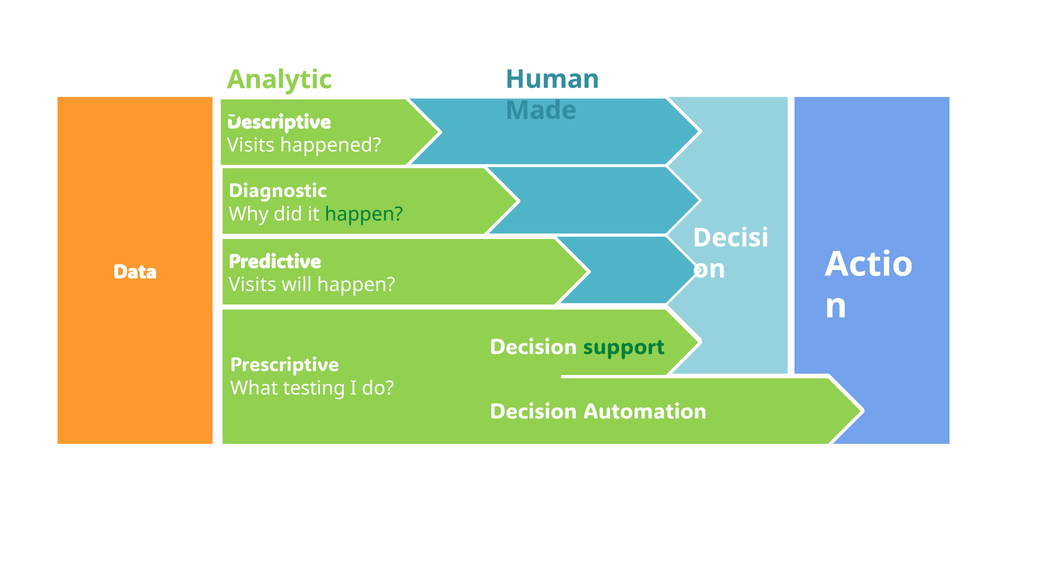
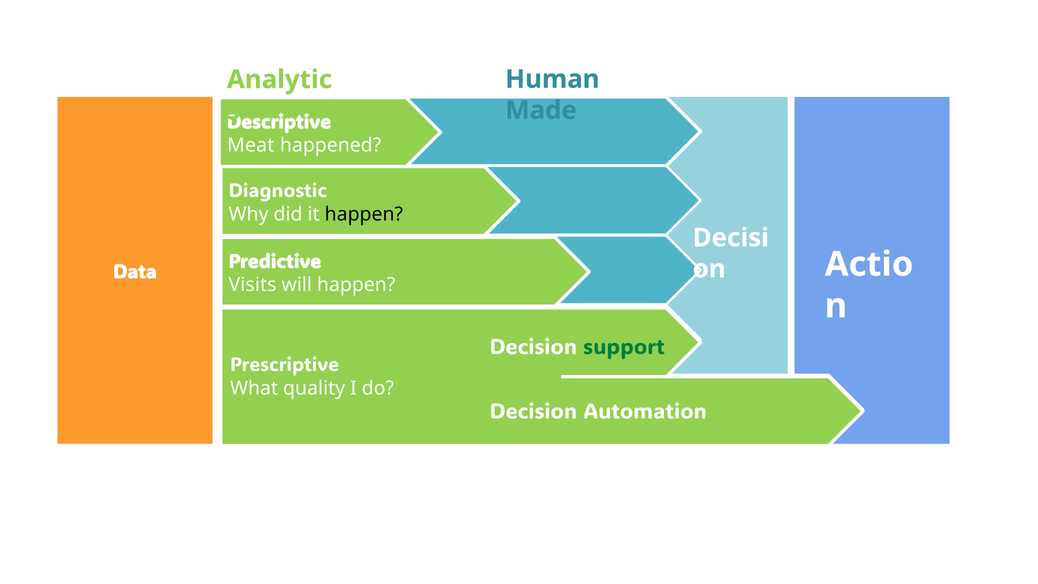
Visits: Visits -> Meat (251, 145)
happen colour: green -> black (364, 214)
testing: testing -> quality (314, 388)
